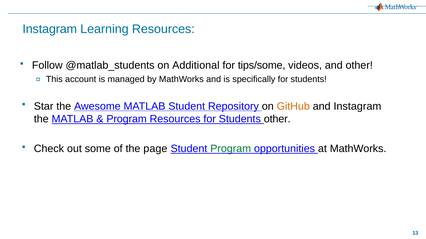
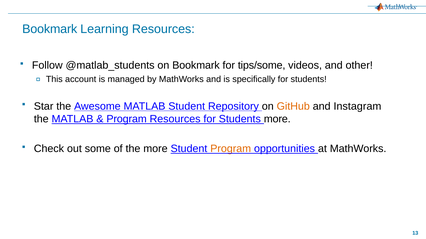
Instagram: Instagram -> Bookmark (50, 29)
on Additional: Additional -> Bookmark (196, 66)
Students other: other -> more (277, 119)
the page: page -> more (155, 149)
Program colour: green -> orange (231, 149)
